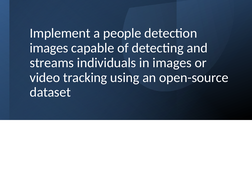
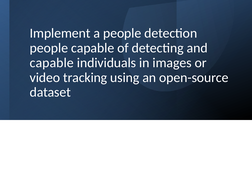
images: images -> people (49, 48)
streams: streams -> capable (52, 63)
